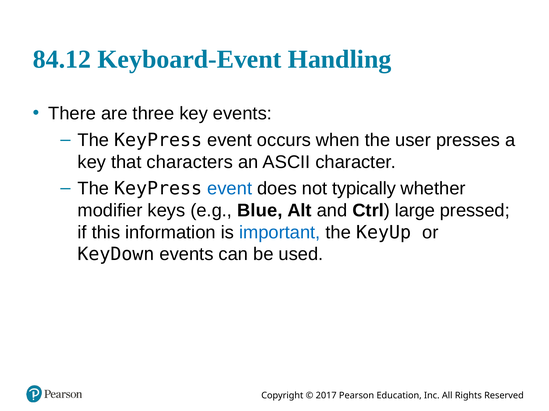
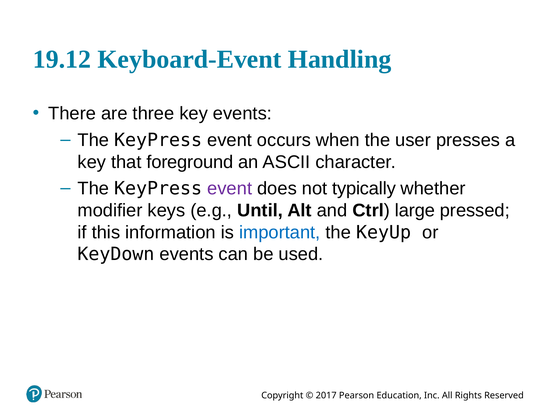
84.12: 84.12 -> 19.12 (62, 60)
characters: characters -> foreground (190, 162)
event colour: blue -> purple (230, 189)
Blue: Blue -> Until (260, 211)
